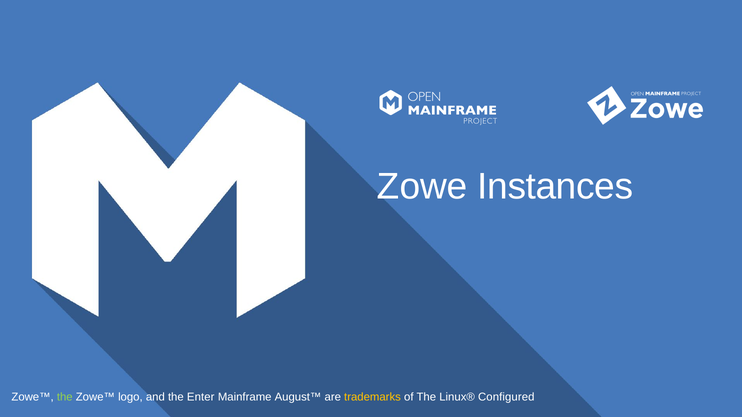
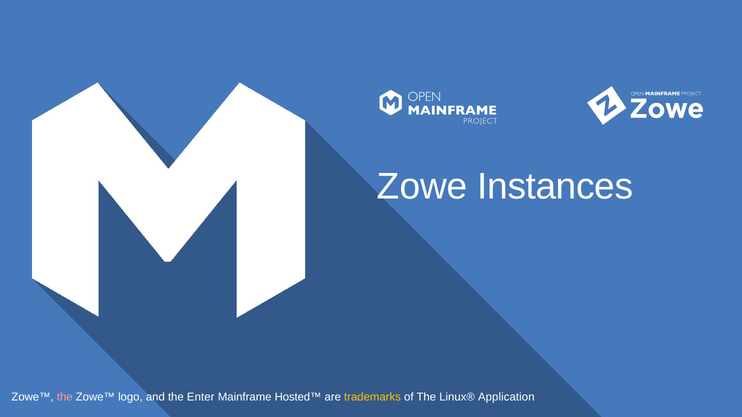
the colour: light green -> pink (65, 397)
August™: August™ -> Hosted™ (298, 397)
Configured: Configured -> Application (506, 397)
